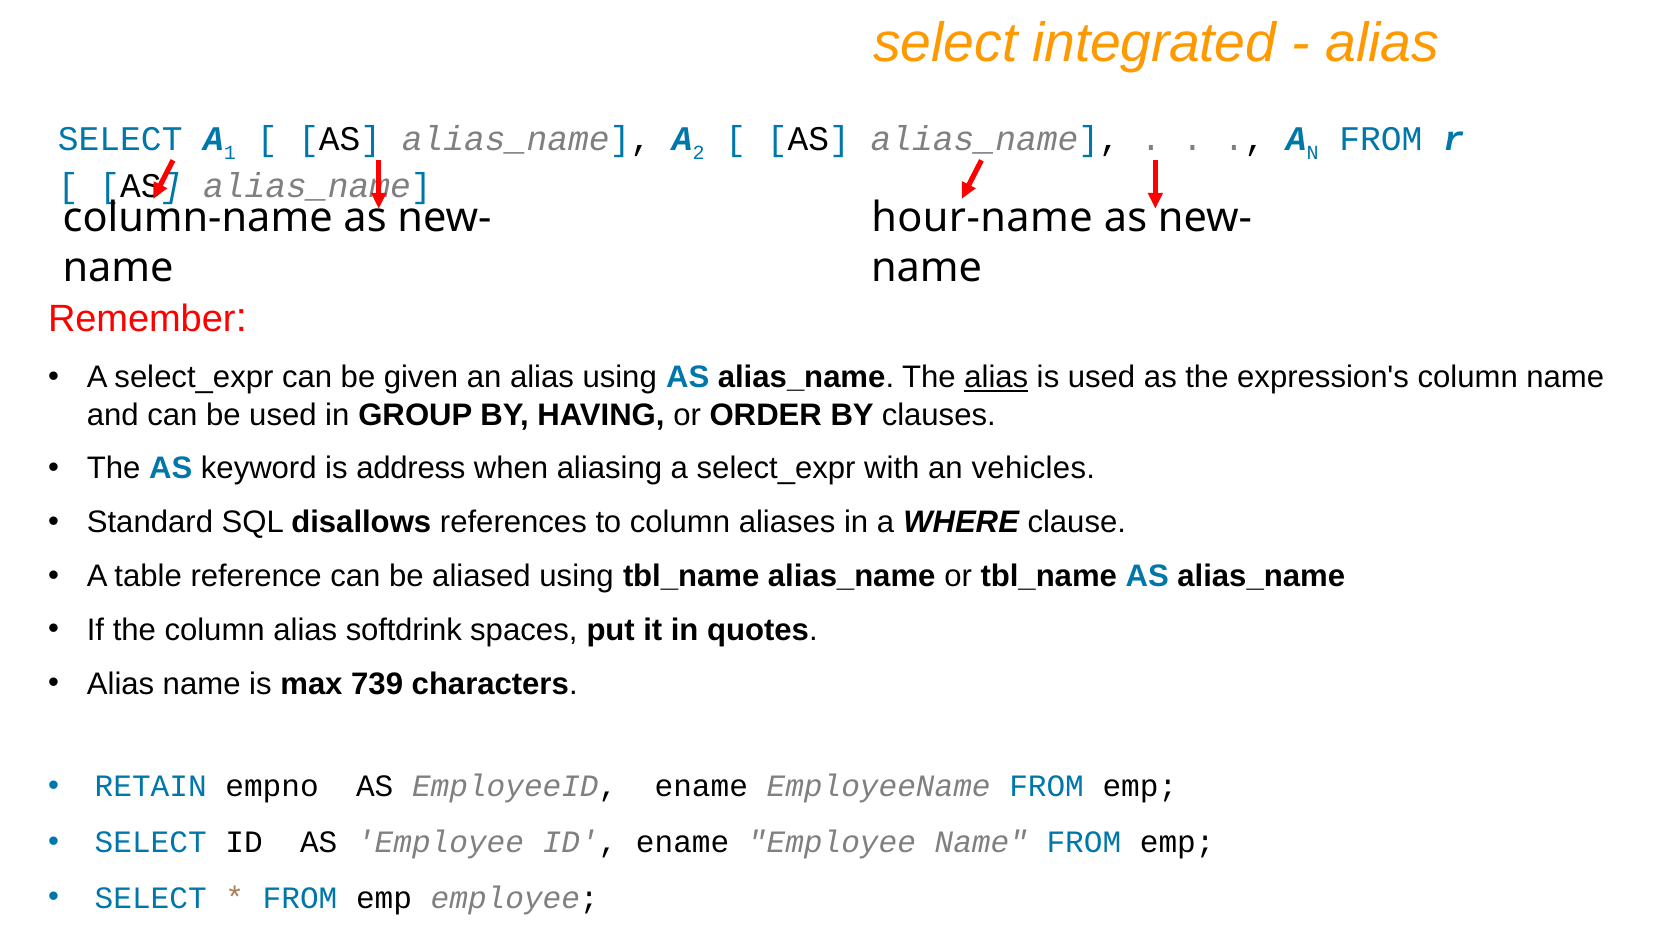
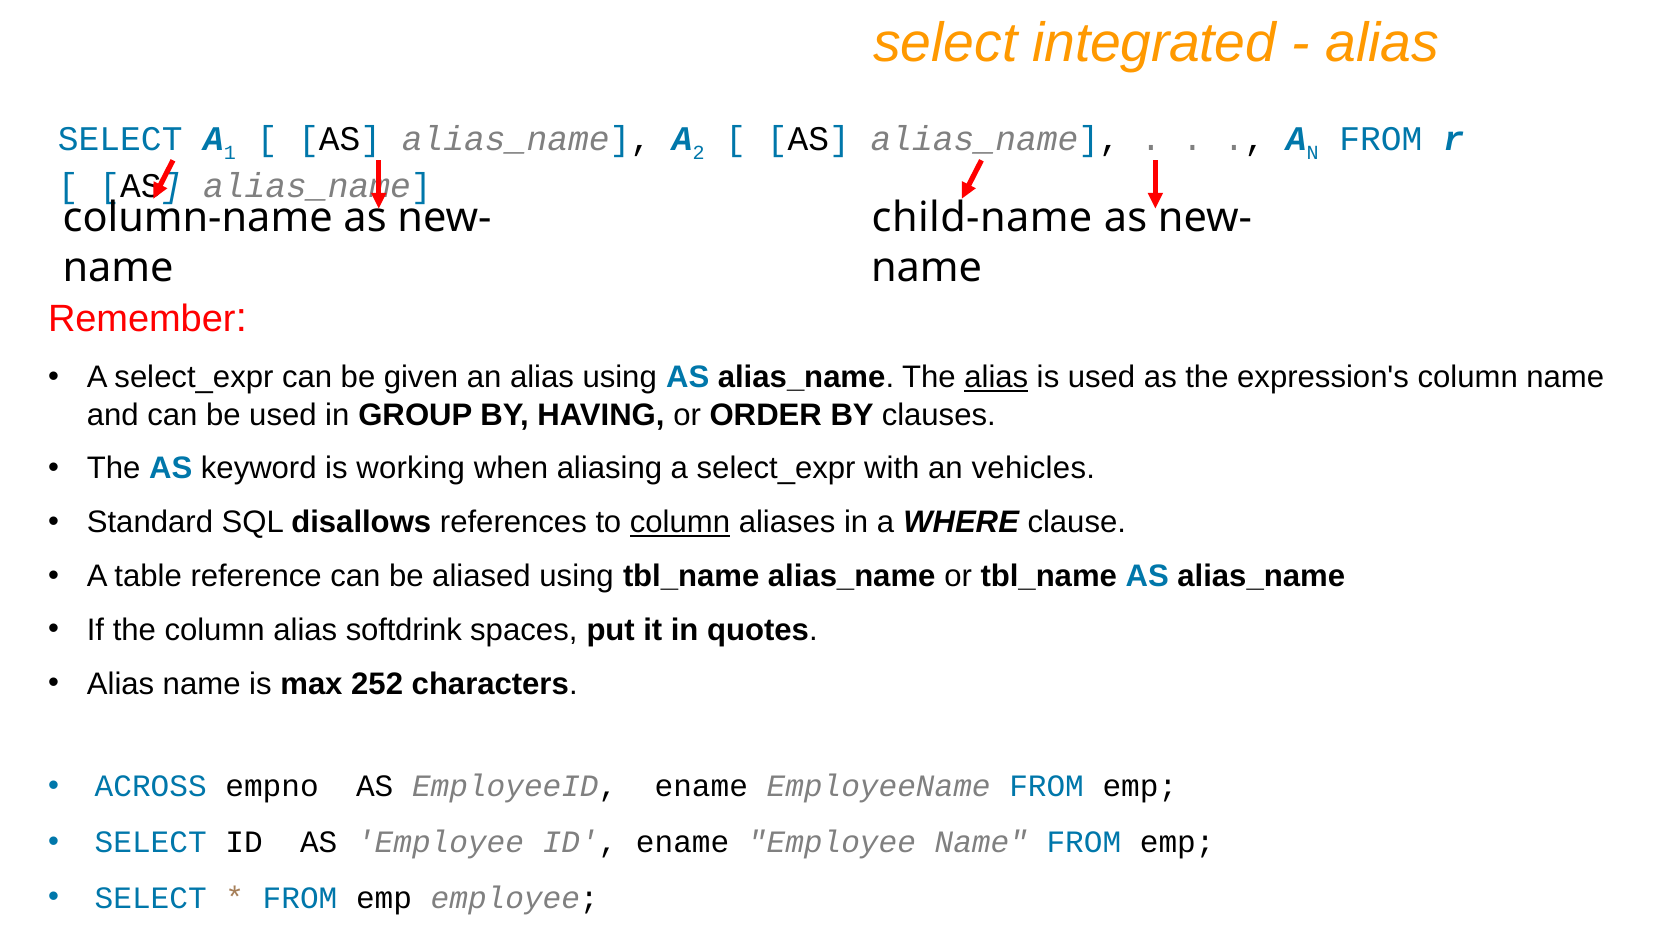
hour-name: hour-name -> child-name (982, 218)
address: address -> working (411, 469)
column underline: none -> present (680, 523)
739: 739 -> 252 (377, 684)
RETAIN: RETAIN -> ACROSS (151, 787)
